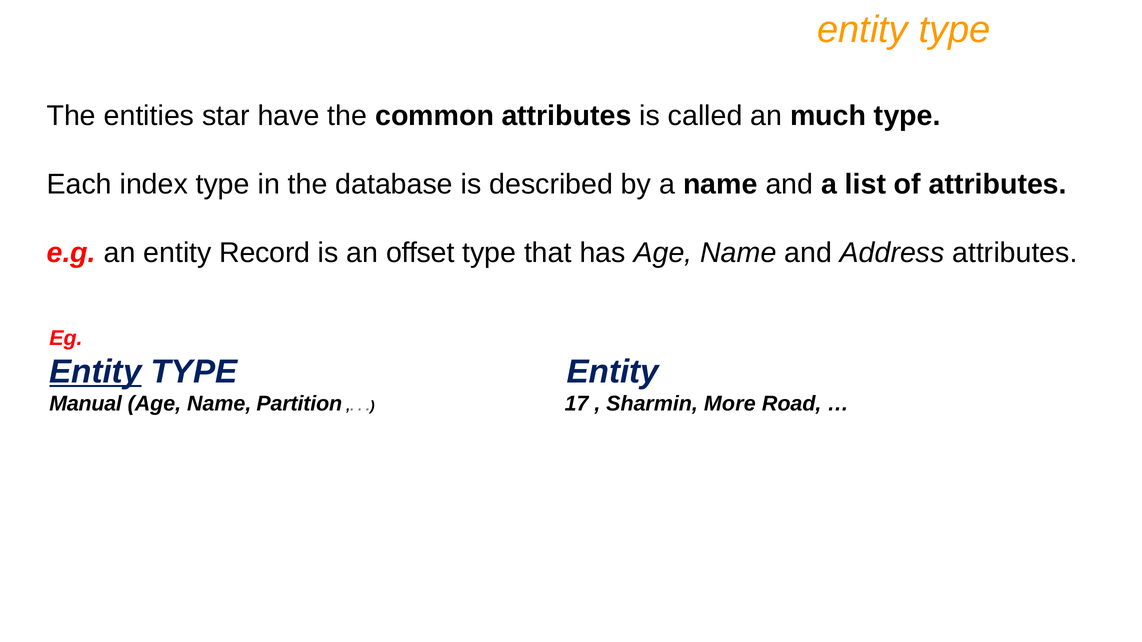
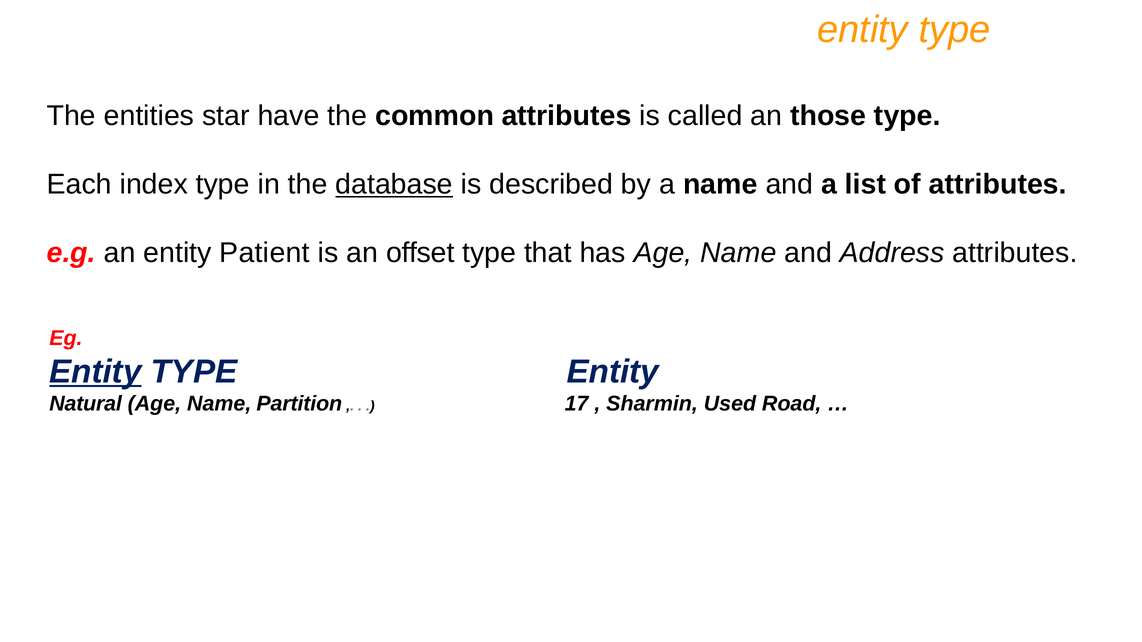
much: much -> those (828, 116)
database underline: none -> present (394, 185)
Record: Record -> Patient (265, 253)
Manual: Manual -> Natural (86, 404)
More: More -> Used (730, 404)
